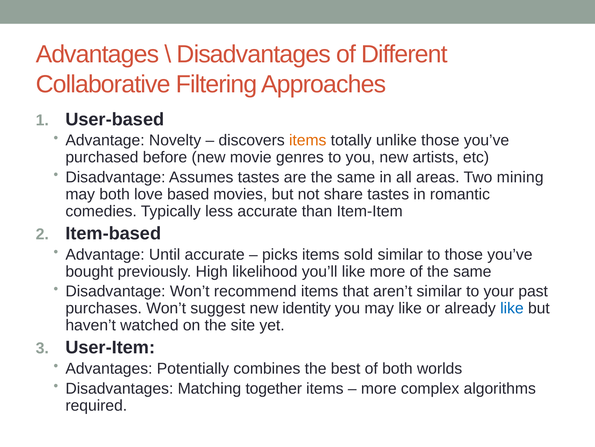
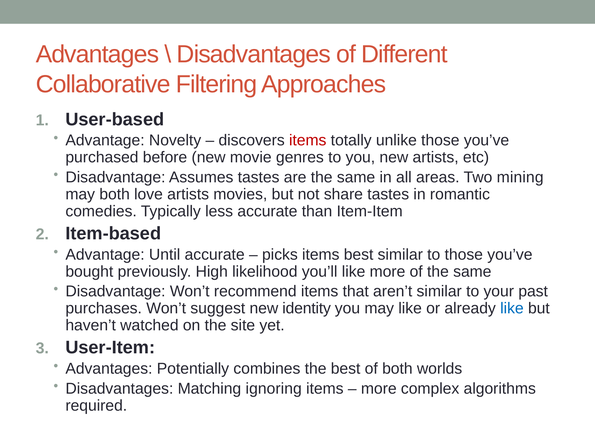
items colour: orange -> red (308, 140)
love based: based -> artists (188, 194)
items sold: sold -> best (359, 254)
together: together -> ignoring (274, 388)
